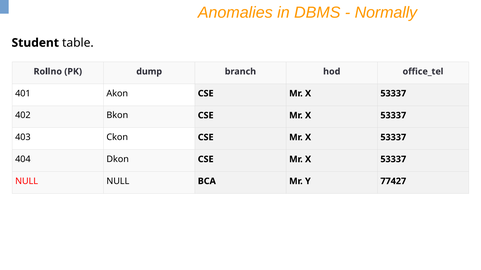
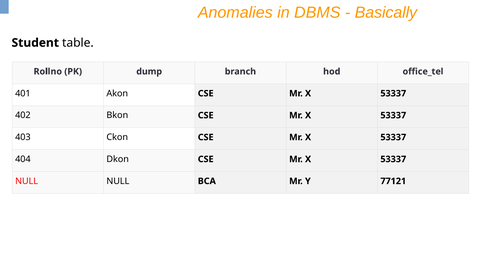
Normally: Normally -> Basically (386, 13)
77427: 77427 -> 77121 (393, 182)
